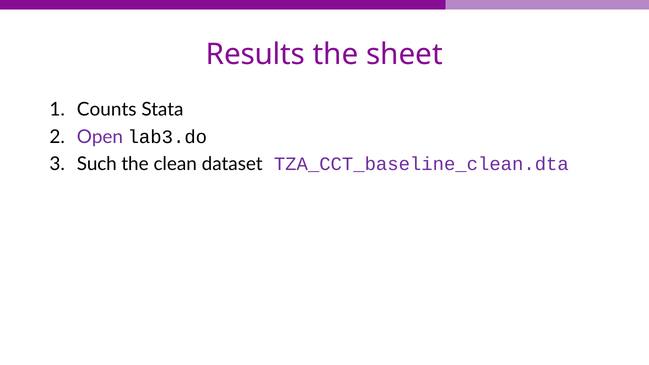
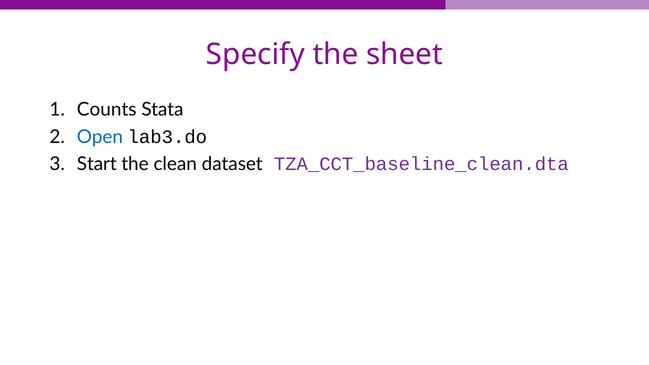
Results: Results -> Specify (255, 55)
Open colour: purple -> blue (100, 137)
Such: Such -> Start (97, 164)
